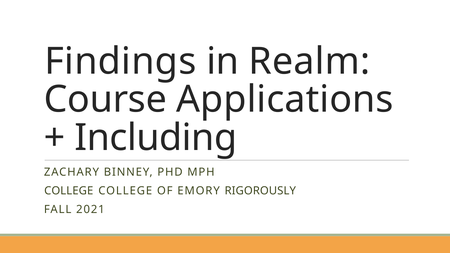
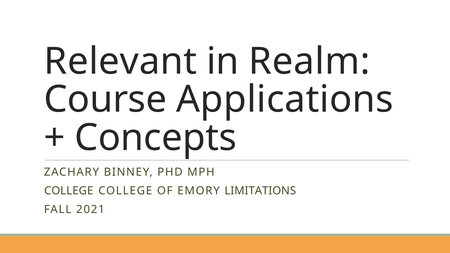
Findings: Findings -> Relevant (120, 61)
Including: Including -> Concepts (156, 138)
RIGOROUSLY: RIGOROUSLY -> LIMITATIONS (260, 191)
